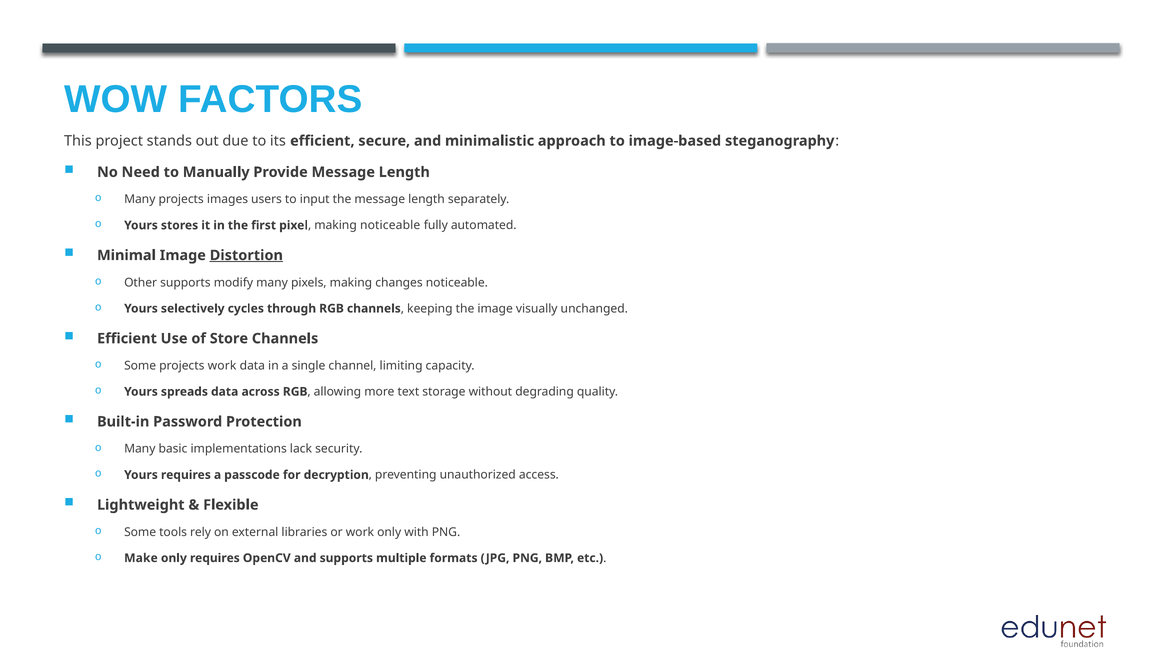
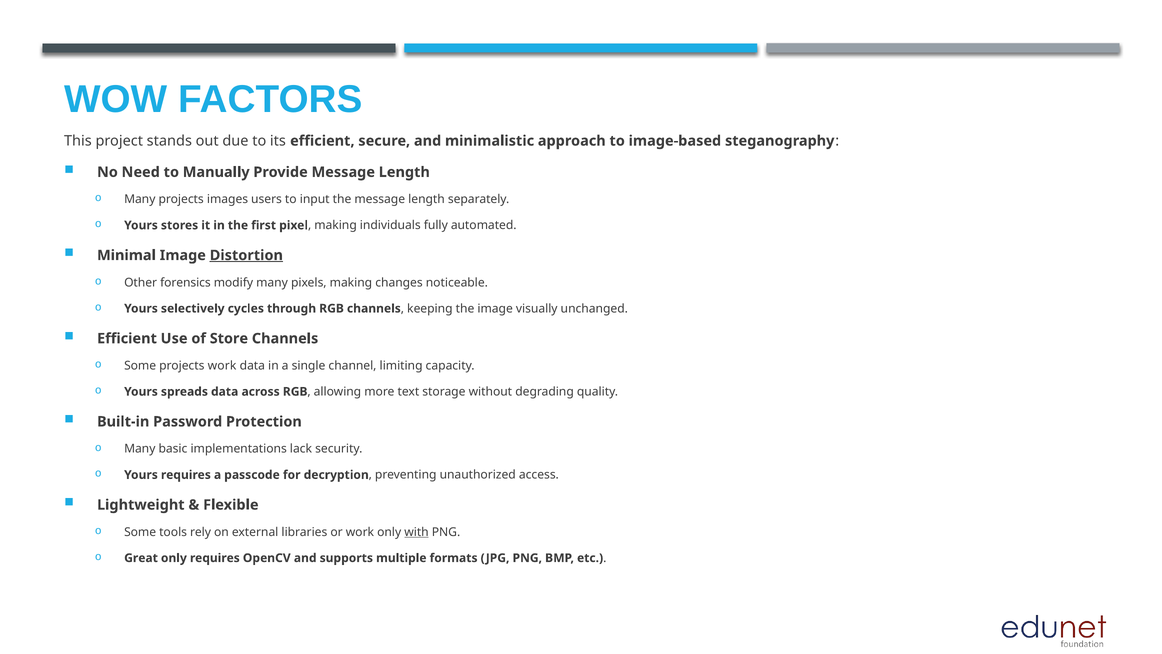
making noticeable: noticeable -> individuals (390, 225)
Other supports: supports -> forensics (185, 282)
with underline: none -> present (417, 532)
Make: Make -> Great (141, 558)
